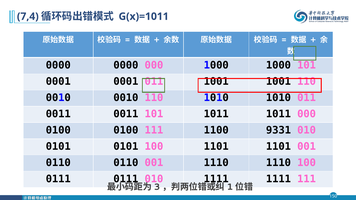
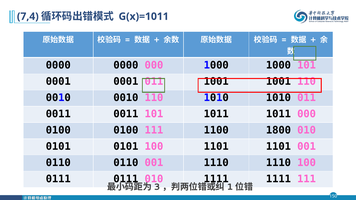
9331: 9331 -> 1800 (278, 130)
